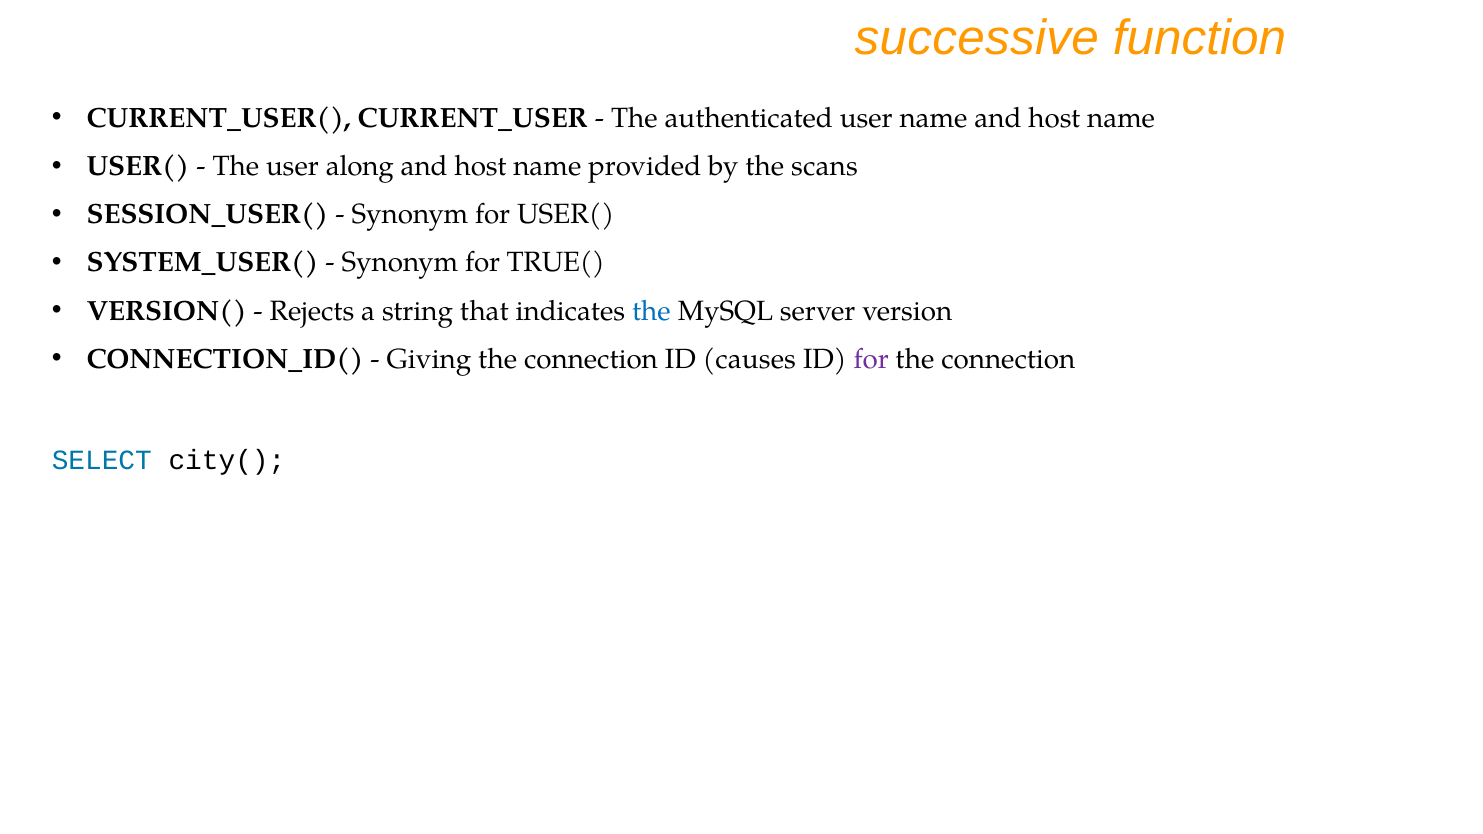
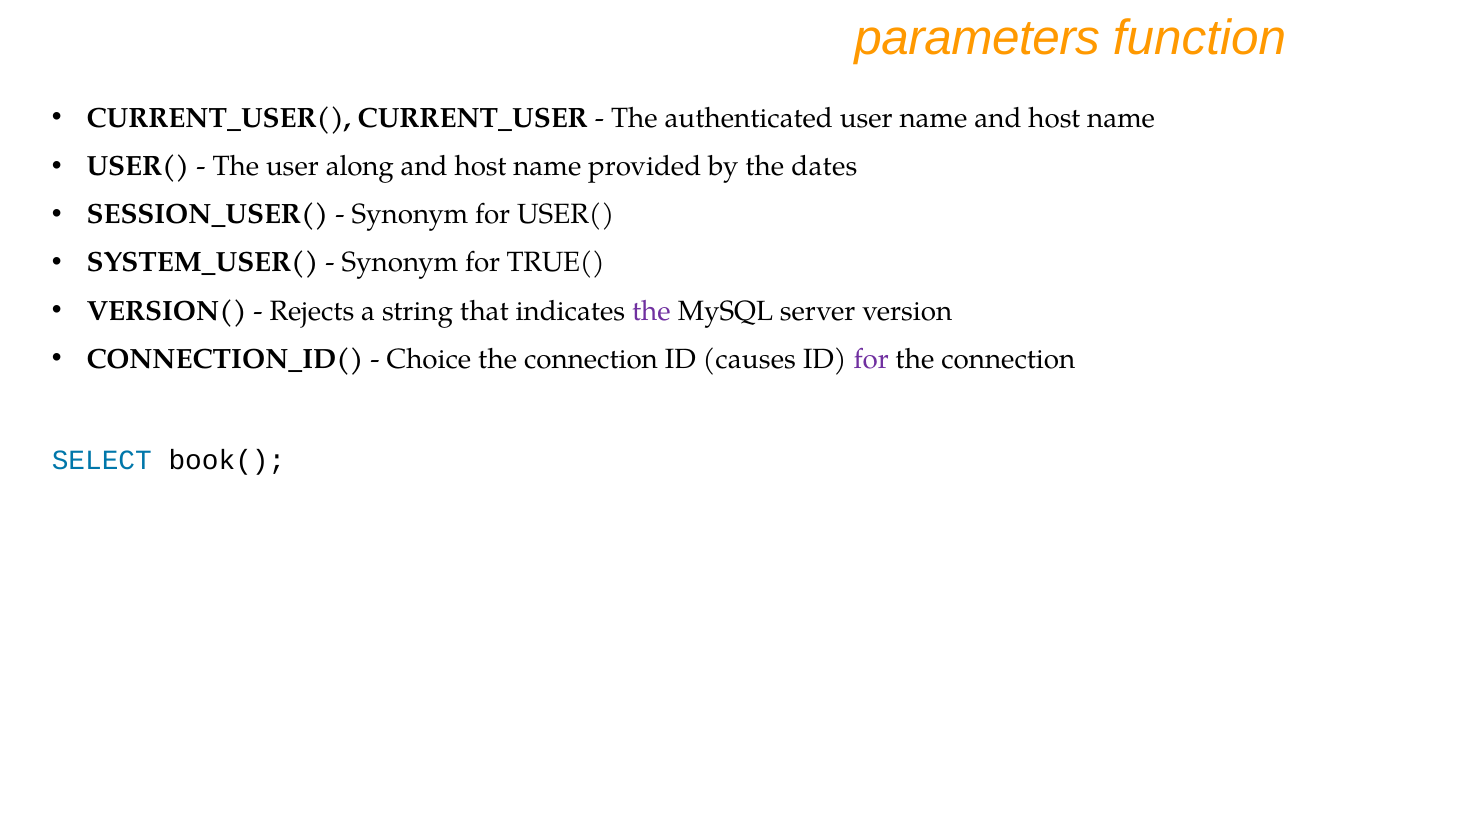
successive: successive -> parameters (977, 39)
scans: scans -> dates (824, 167)
the colour: blue -> purple (651, 311)
Giving: Giving -> Choice (429, 359)
city(: city( -> book( (227, 461)
